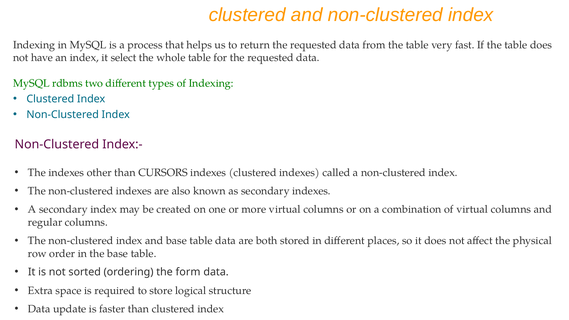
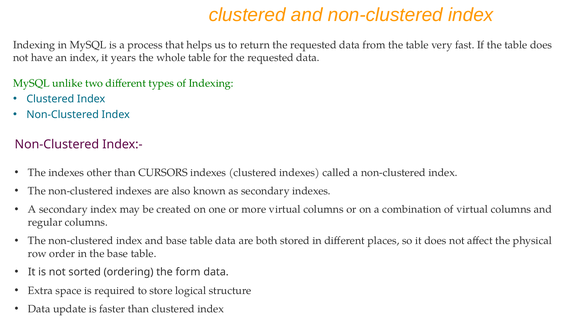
select: select -> years (123, 58)
rdbms: rdbms -> unlike (67, 83)
